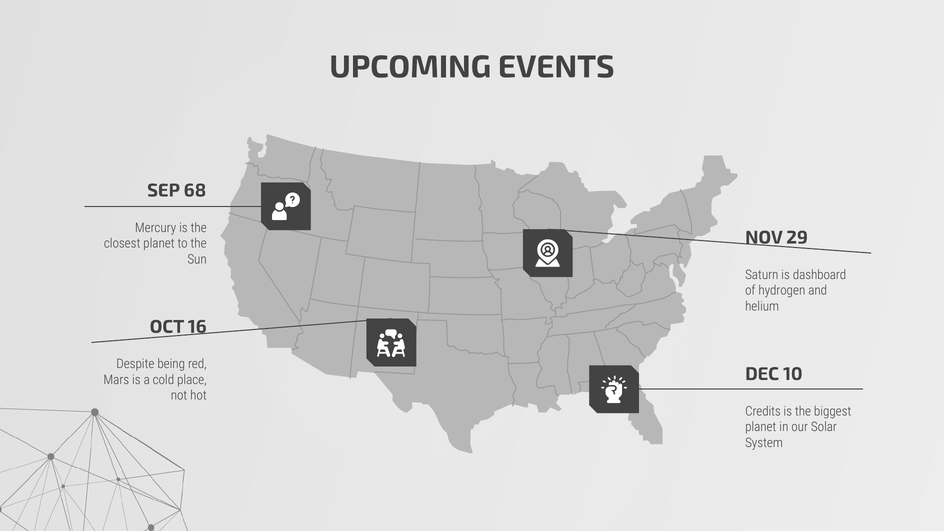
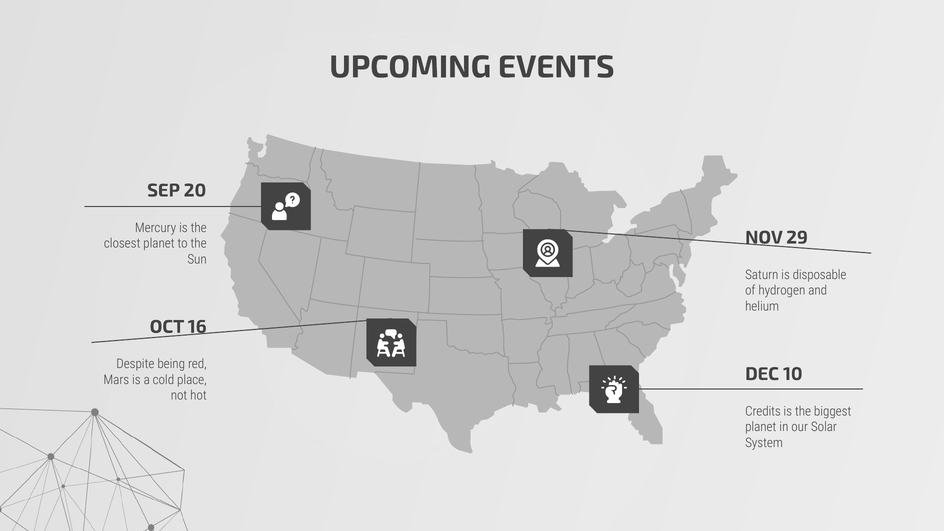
68: 68 -> 20 (195, 190)
dashboard: dashboard -> disposable (820, 275)
